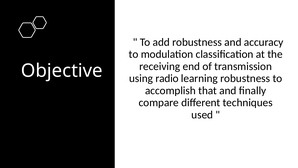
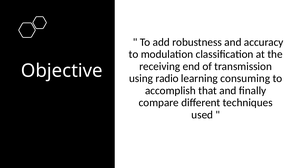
learning robustness: robustness -> consuming (245, 78)
